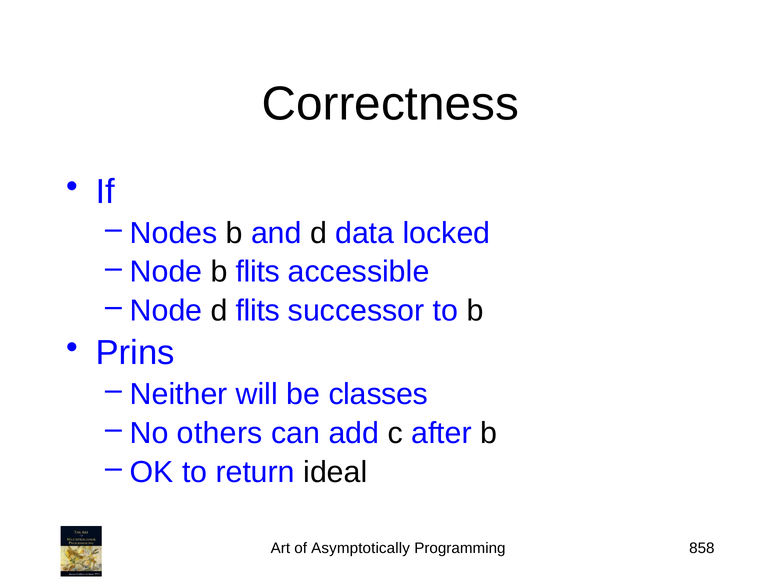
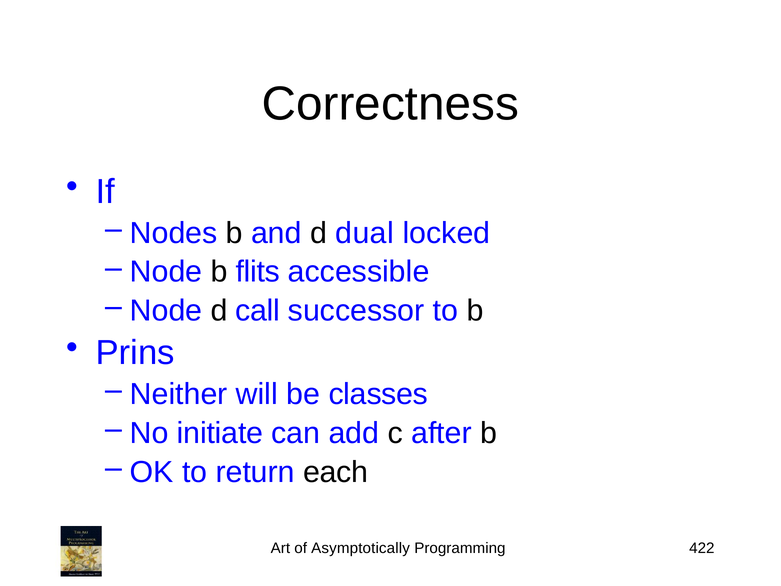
data: data -> dual (365, 233)
d flits: flits -> call (258, 311)
others: others -> initiate (220, 433)
ideal: ideal -> each (335, 472)
858: 858 -> 422 (702, 548)
